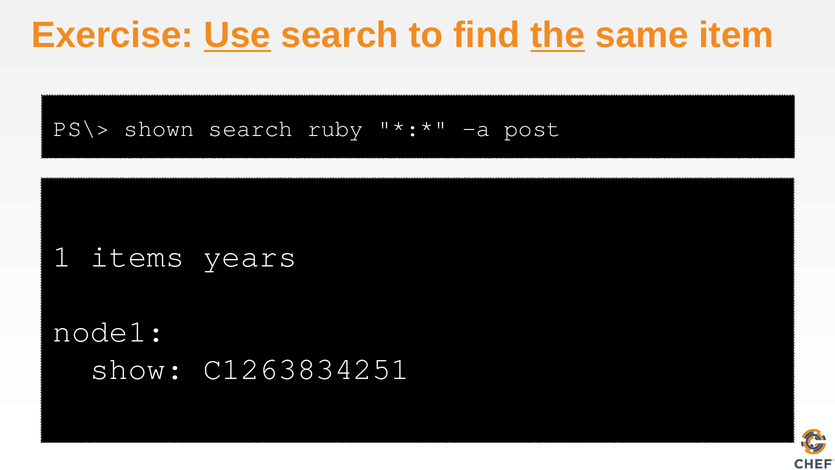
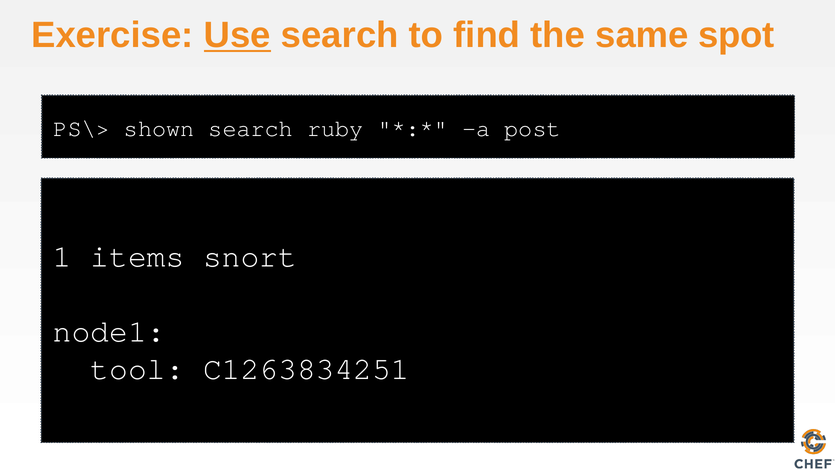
the underline: present -> none (558, 35)
item: item -> spot (736, 35)
years: years -> snort (250, 256)
show: show -> tool (137, 369)
